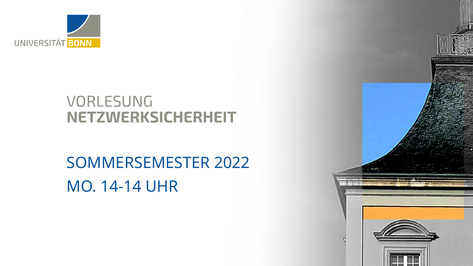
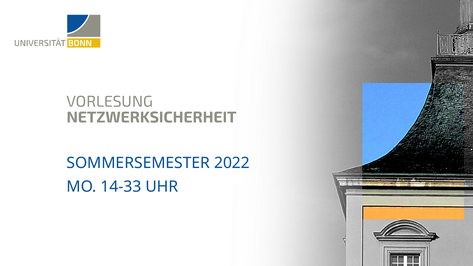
14-14: 14-14 -> 14-33 (121, 187)
